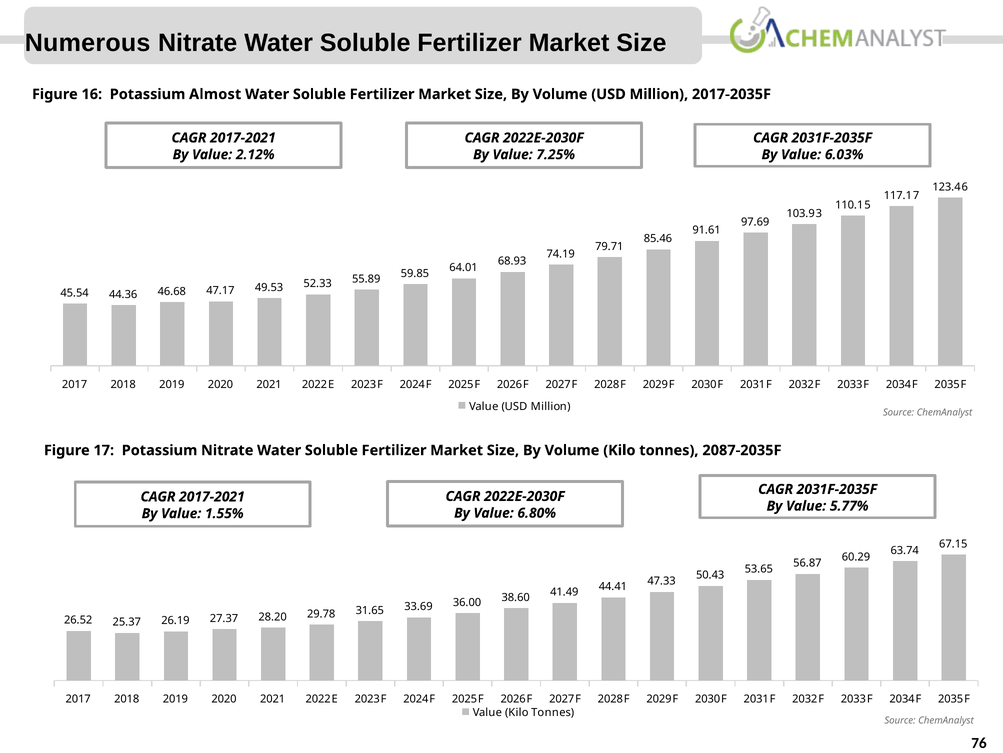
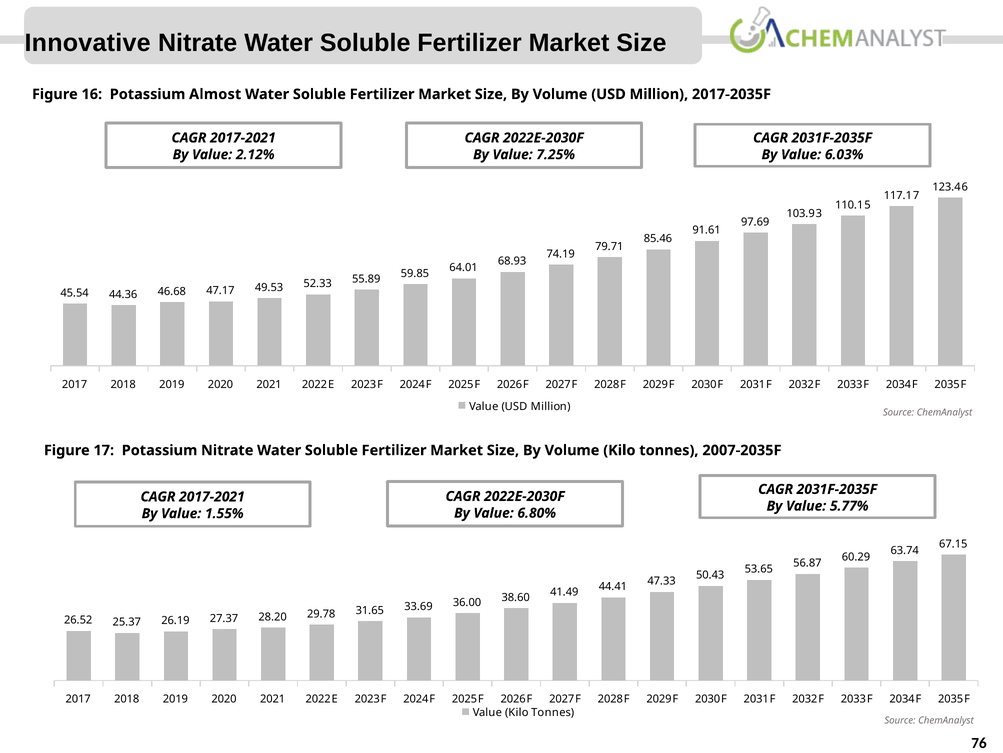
Numerous: Numerous -> Innovative (88, 43)
2087-2035F: 2087-2035F -> 2007-2035F (742, 450)
